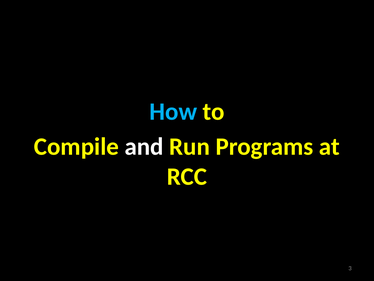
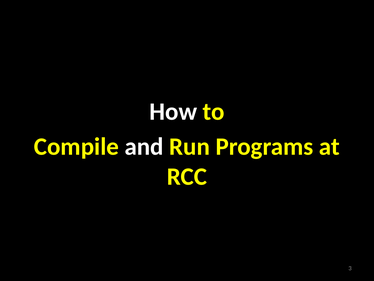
How colour: light blue -> white (173, 111)
